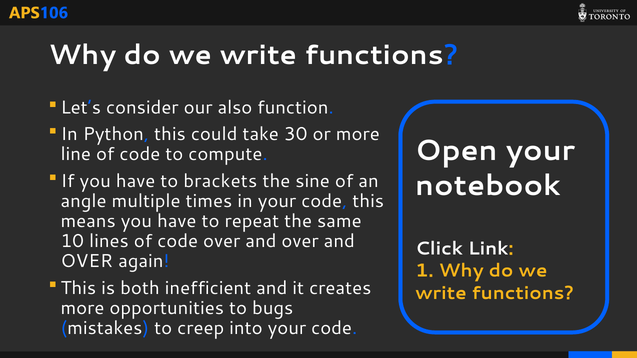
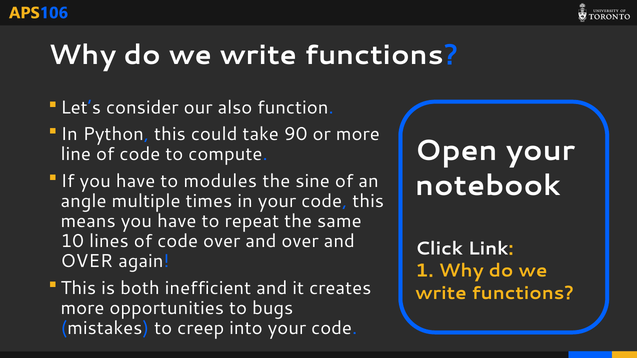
30: 30 -> 90 (296, 134)
brackets: brackets -> modules (220, 181)
